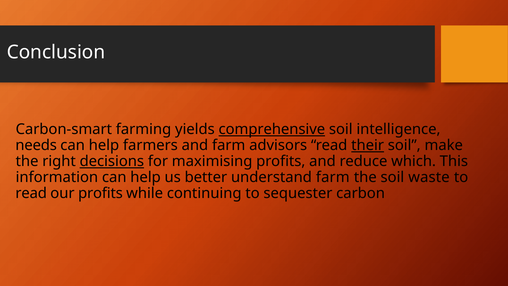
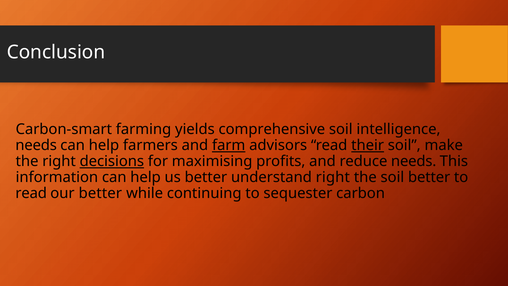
comprehensive underline: present -> none (272, 129)
farm underline: none -> present (229, 145)
reduce which: which -> needs (414, 161)
understand farm: farm -> right (333, 177)
soil waste: waste -> better (429, 177)
our profits: profits -> better (100, 193)
